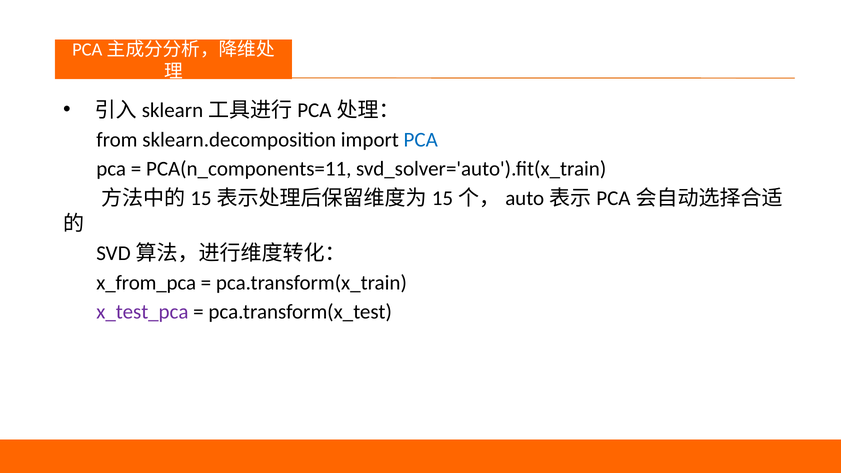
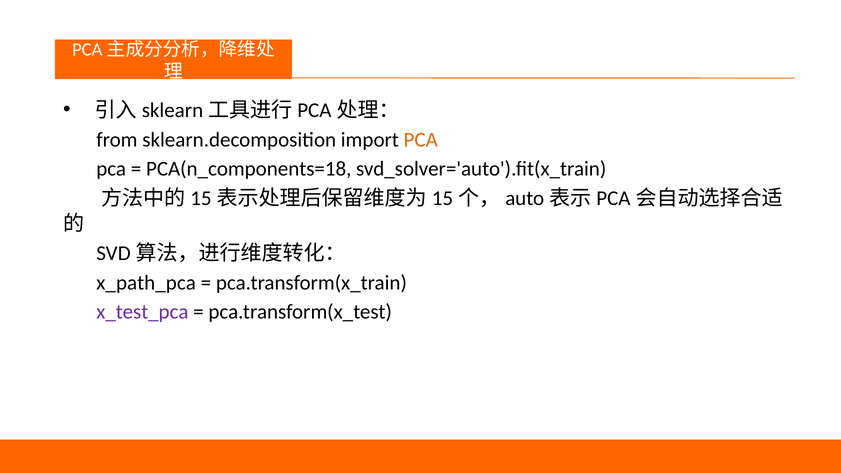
PCA colour: blue -> orange (421, 140)
PCA(n_components=11: PCA(n_components=11 -> PCA(n_components=18 (249, 169)
x_from_pca: x_from_pca -> x_path_pca (146, 283)
